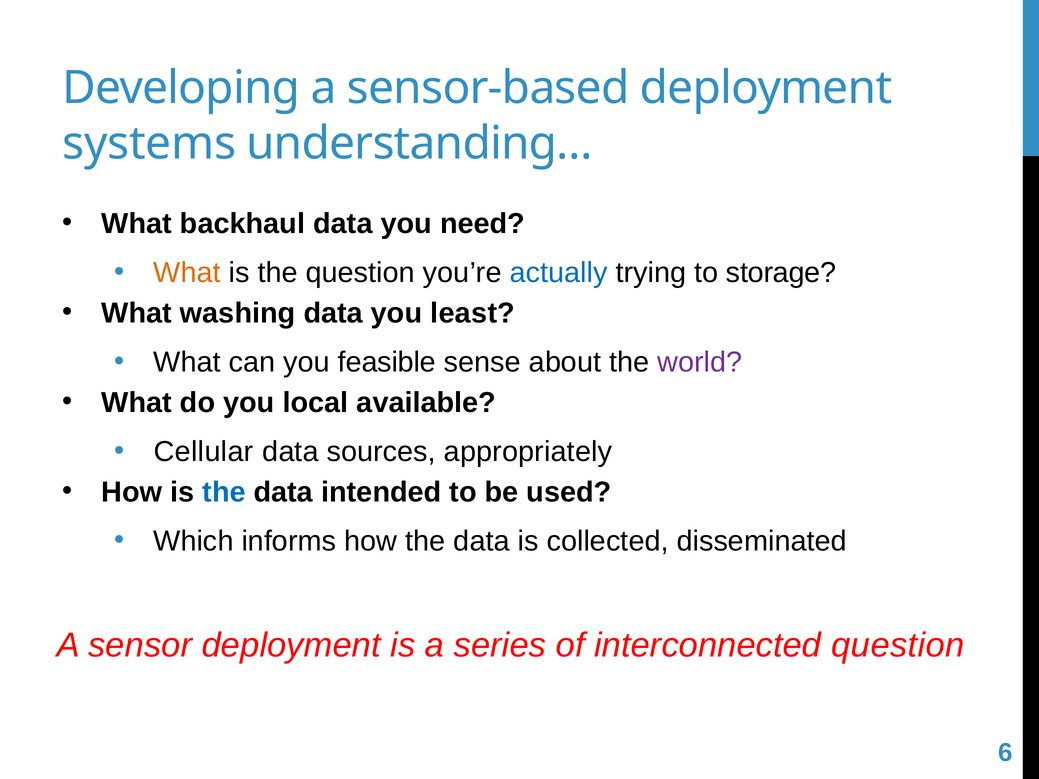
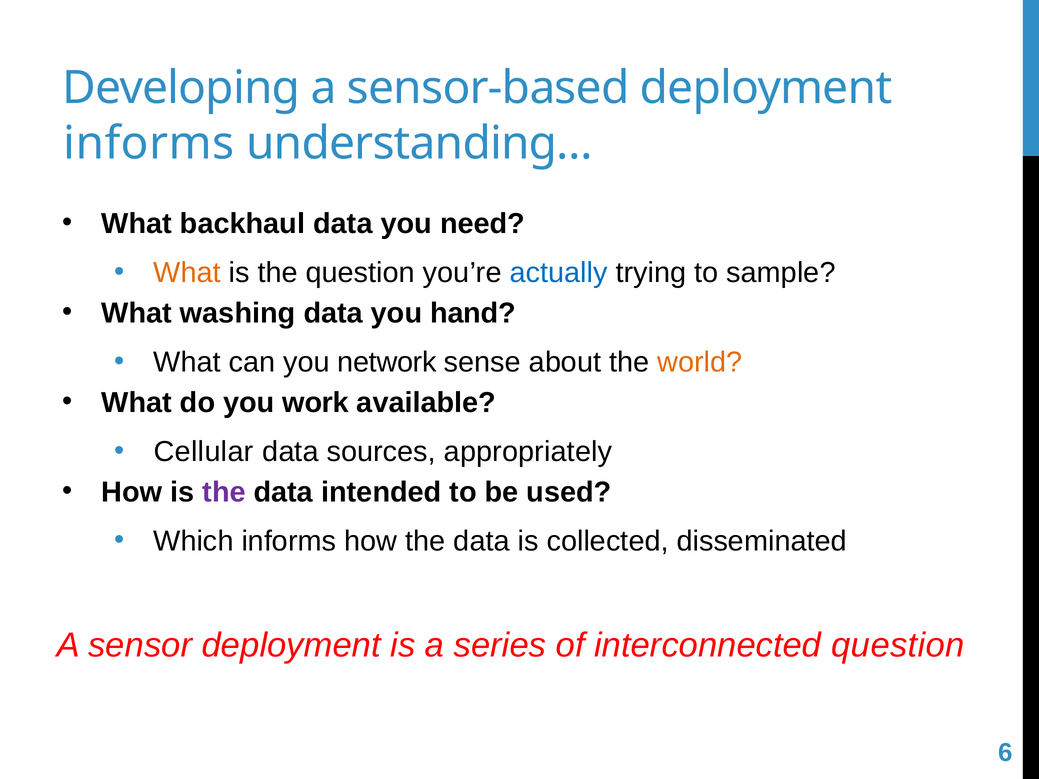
systems: systems -> informs (149, 143)
storage: storage -> sample (781, 273)
least: least -> hand (473, 313)
feasible: feasible -> network (387, 362)
world colour: purple -> orange (700, 362)
local: local -> work (316, 403)
the colour: blue -> purple (224, 492)
